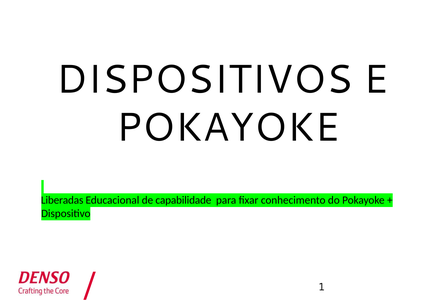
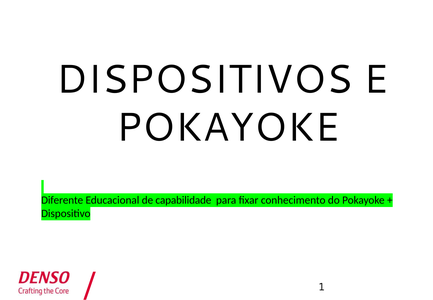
Liberadas: Liberadas -> Diferente (62, 200)
